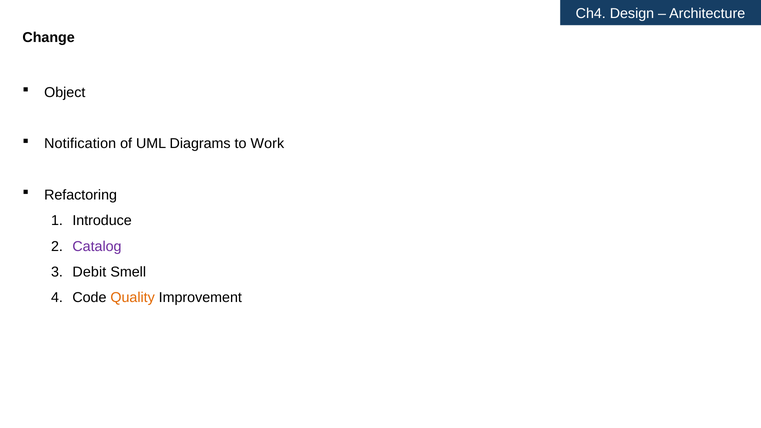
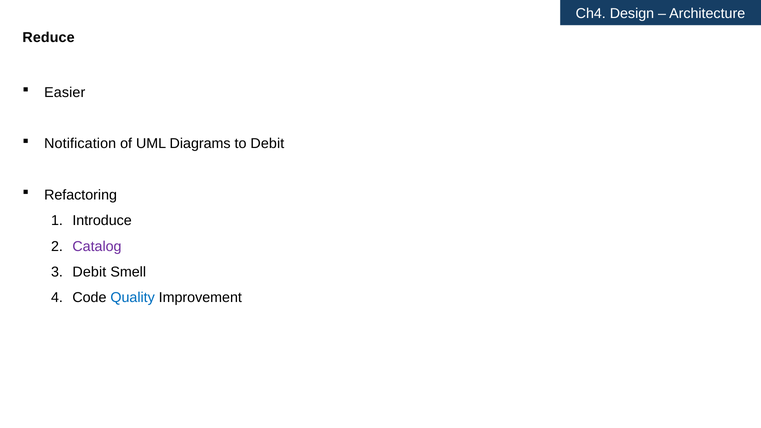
Change: Change -> Reduce (49, 38)
Object: Object -> Easier (65, 92)
to Work: Work -> Debit (267, 144)
Quality colour: orange -> blue (133, 298)
